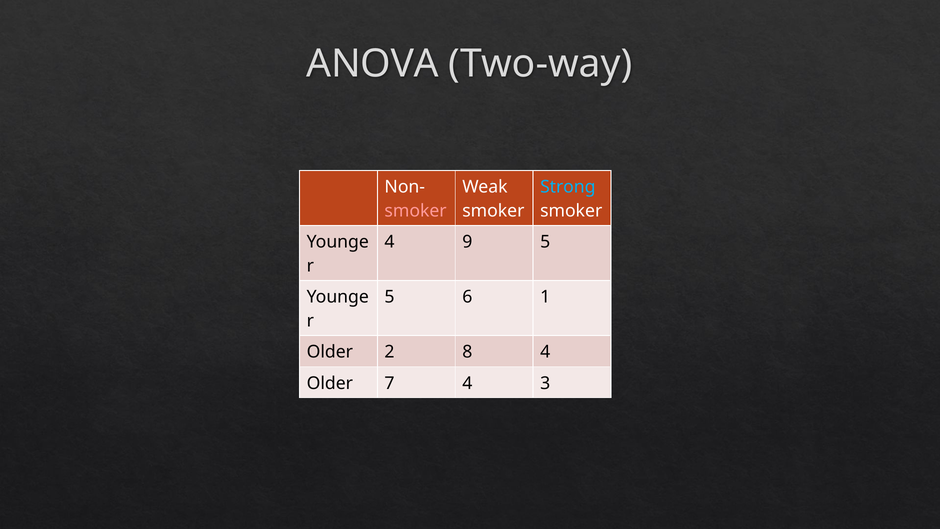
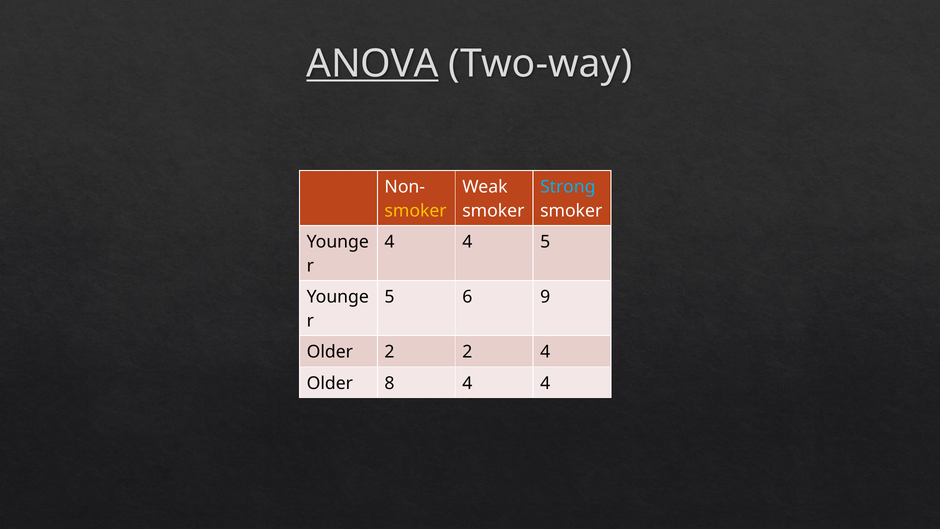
ANOVA underline: none -> present (373, 64)
smoker colour: pink -> yellow (416, 211)
9: 9 -> 4 (467, 242)
1: 1 -> 9 (545, 297)
2 8: 8 -> 2 (467, 352)
7: 7 -> 8 (390, 383)
3: 3 -> 4 (545, 383)
